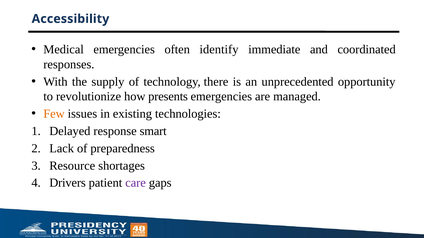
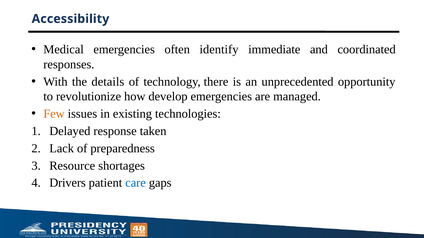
supply: supply -> details (108, 82)
presents: presents -> develop (168, 97)
smart: smart -> taken (153, 131)
care colour: purple -> blue (136, 183)
